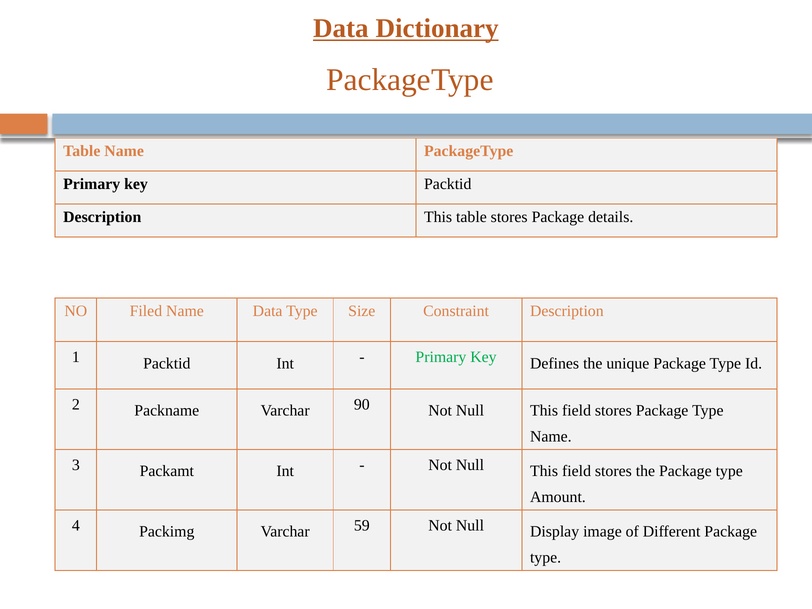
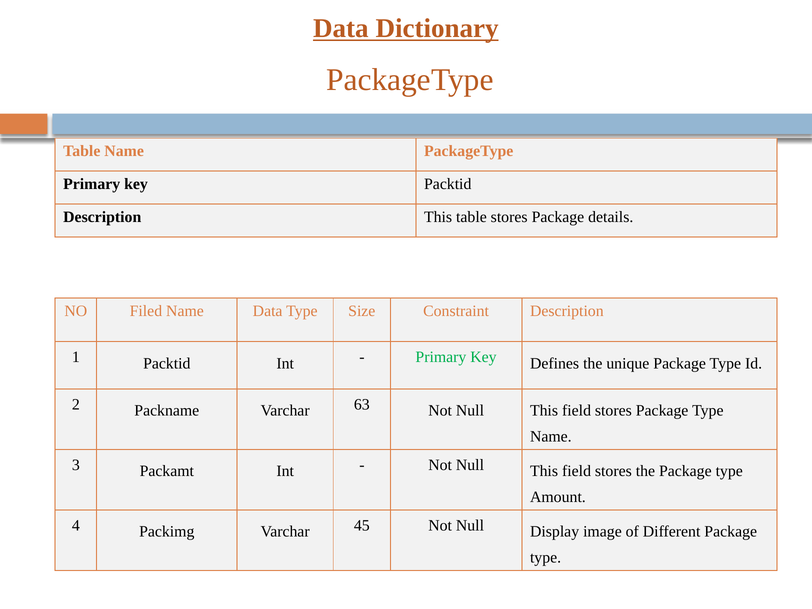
90: 90 -> 63 (362, 404)
59: 59 -> 45 (362, 525)
